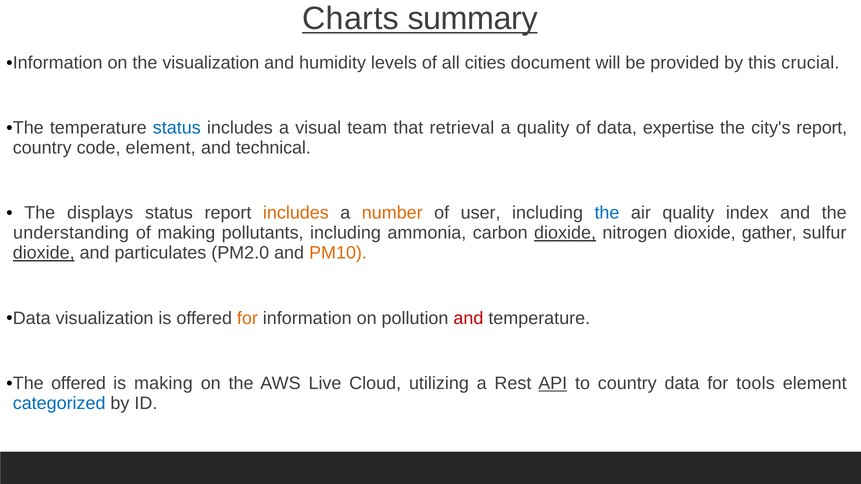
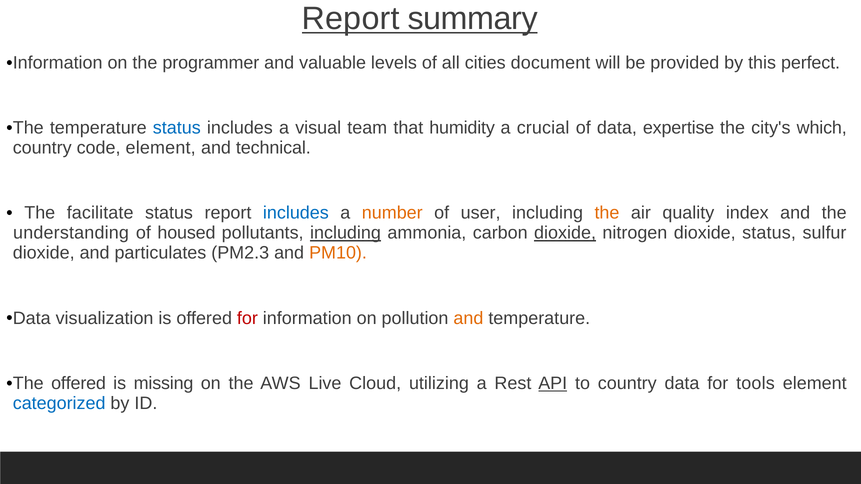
Charts: Charts -> Report (351, 19)
the visualization: visualization -> programmer (211, 63)
humidity: humidity -> valuable (333, 63)
crucial: crucial -> perfect (811, 63)
retrieval: retrieval -> humidity (462, 128)
a quality: quality -> crucial (543, 128)
city's report: report -> which (822, 128)
displays: displays -> facilitate (100, 213)
includes colour: orange -> blue (296, 213)
the colour: blue -> orange (607, 213)
of making: making -> housed (186, 233)
including underline: none -> present (345, 233)
dioxide gather: gather -> status (769, 233)
dioxide underline: present -> none (44, 253)
PM2.0: PM2.0 -> PM2.3 (240, 253)
for colour: orange -> red (247, 318)
and colour: red -> orange (468, 318)
is making: making -> missing (164, 383)
